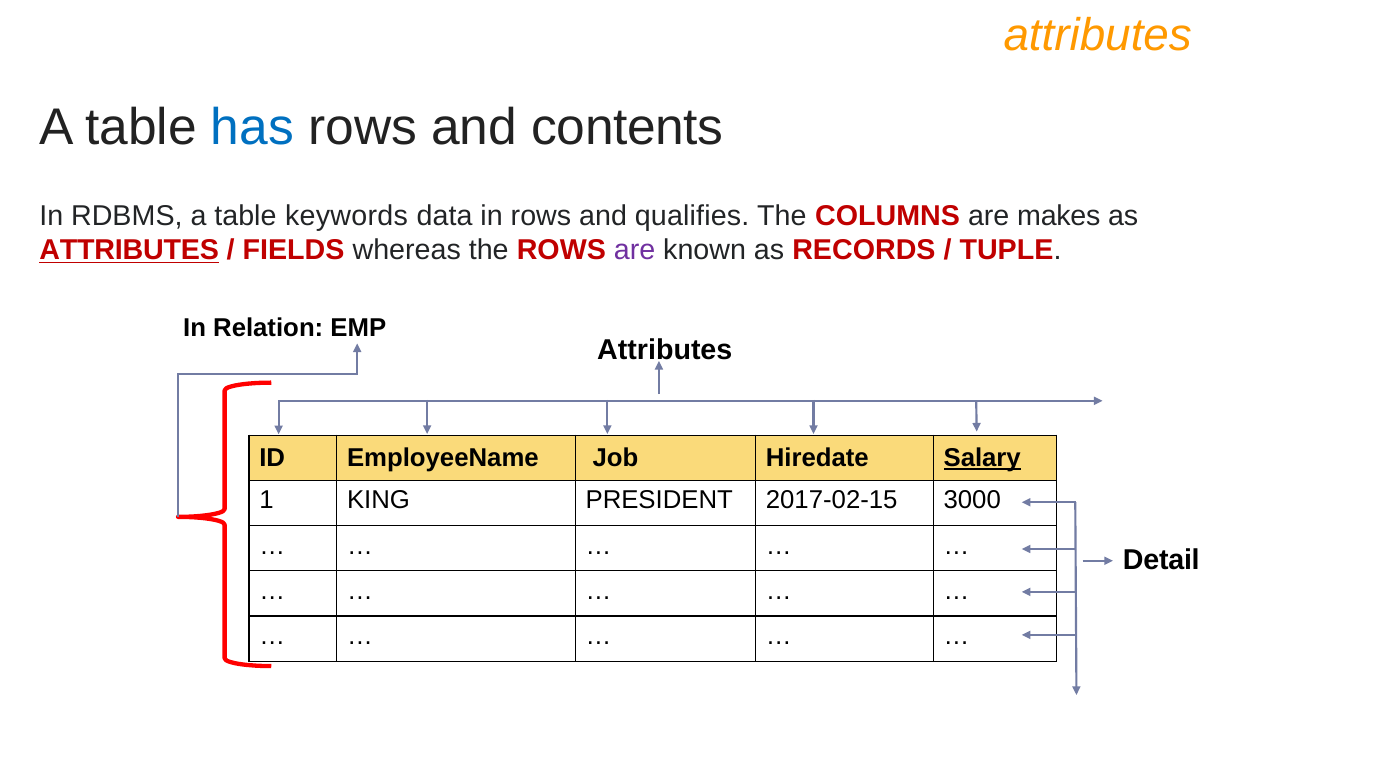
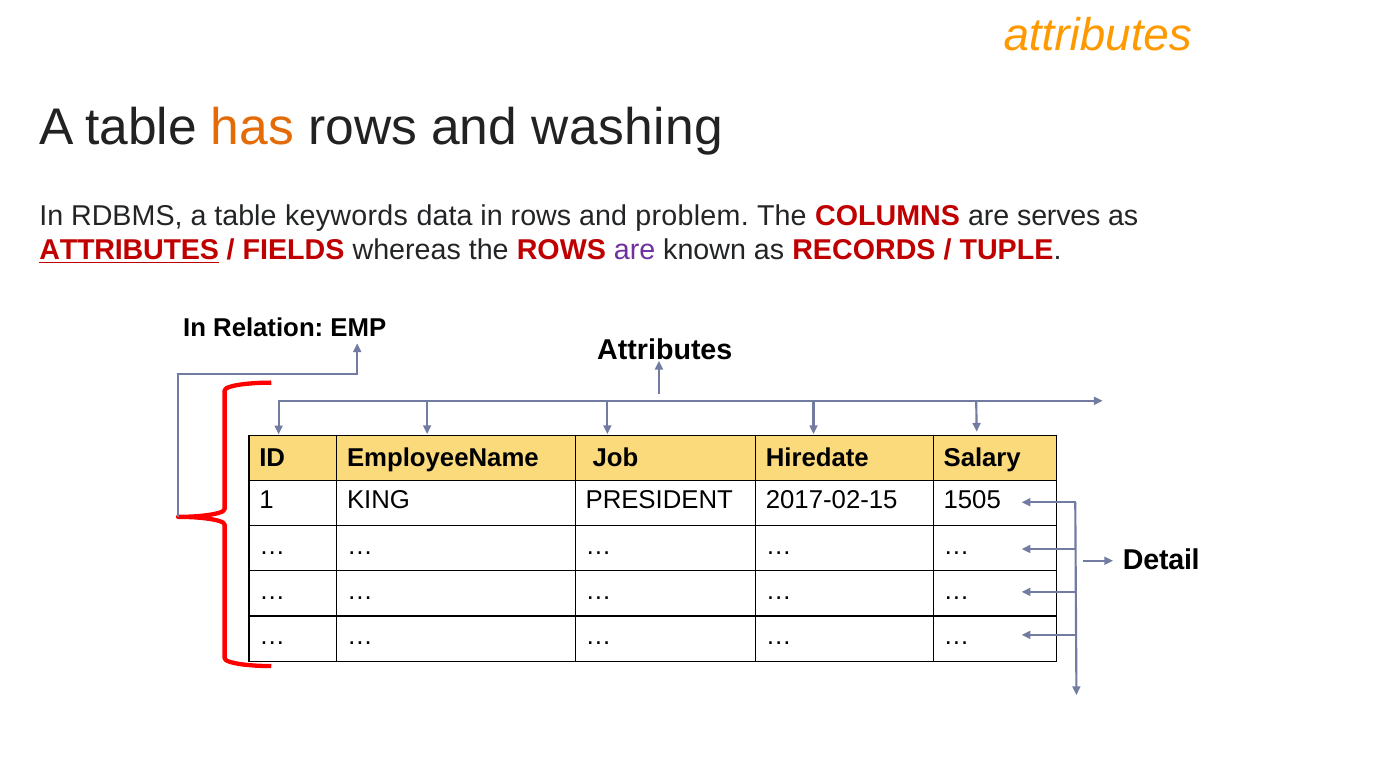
has colour: blue -> orange (252, 127)
contents: contents -> washing (627, 127)
qualifies: qualifies -> problem (692, 216)
makes: makes -> serves (1059, 216)
Salary underline: present -> none (982, 458)
3000: 3000 -> 1505 (972, 500)
